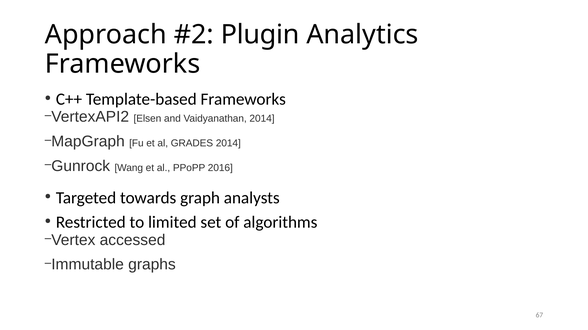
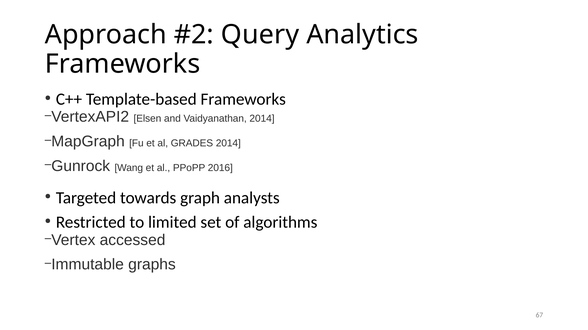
Plugin: Plugin -> Query (260, 35)
